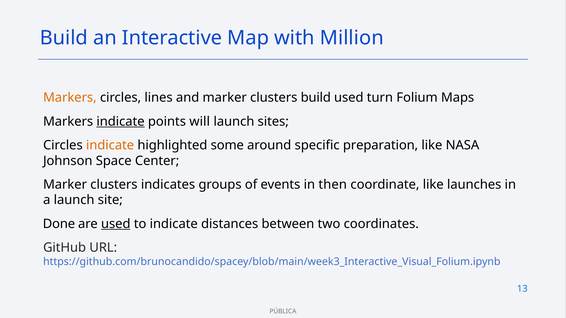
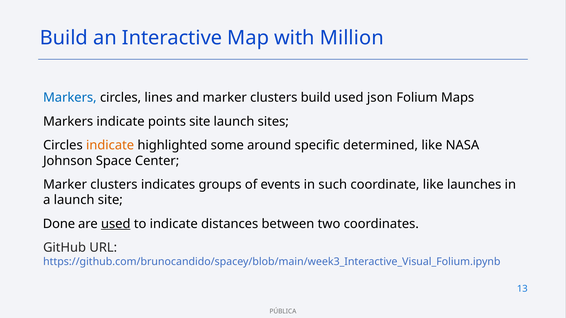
Markers colour: orange -> blue (70, 98)
turn: turn -> json (380, 98)
indicate underline: present -> none (121, 122)
points will: will -> site (200, 122)
preparation: preparation -> determined (381, 145)
then: then -> such (333, 185)
